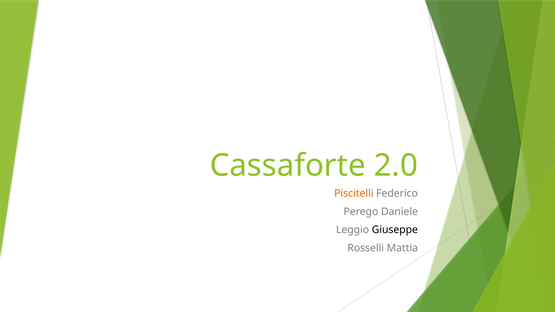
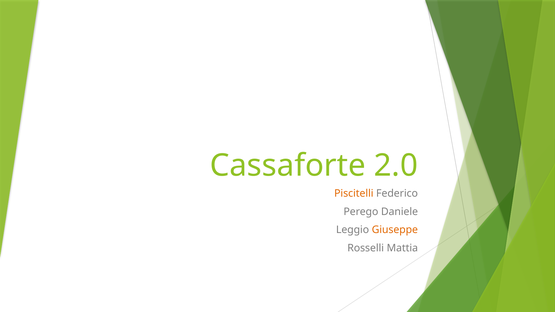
Giuseppe colour: black -> orange (395, 230)
